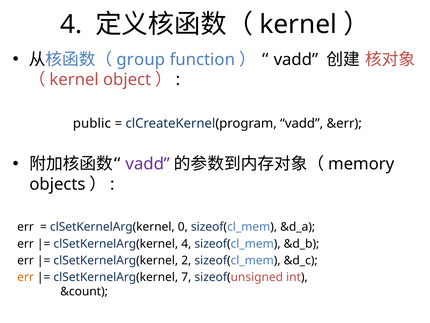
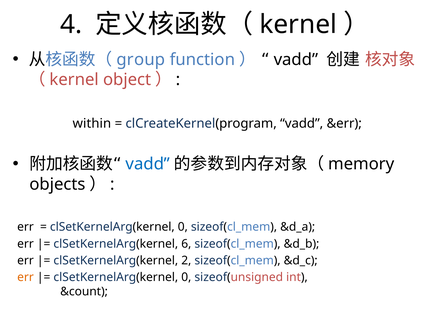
public: public -> within (92, 123)
vadd colour: purple -> blue (148, 164)
clSetKernelArg(kernel 4: 4 -> 6 (186, 243)
7: 7 -> 0 (186, 277)
